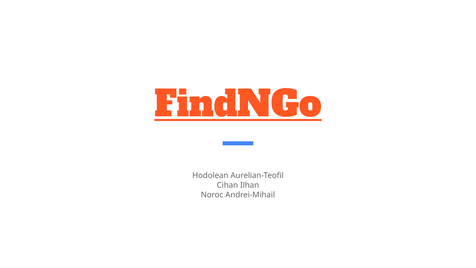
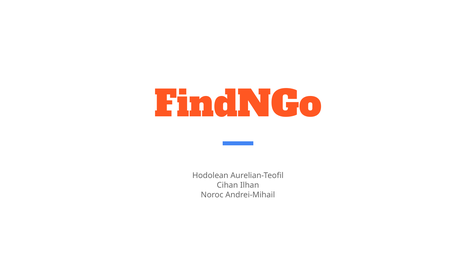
FindNGo underline: present -> none (238, 104)
